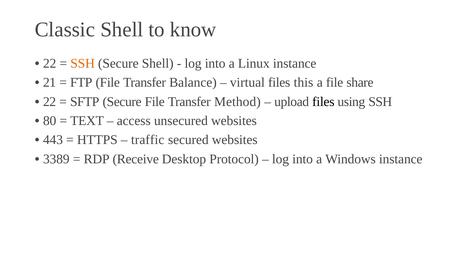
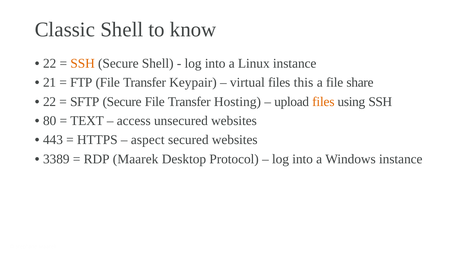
Balance: Balance -> Keypair (193, 82)
Method: Method -> Hosting (237, 102)
files colour: black -> orange (323, 102)
traffic: traffic -> aspect (148, 140)
RDP Receive: Receive -> Maarek (136, 159)
